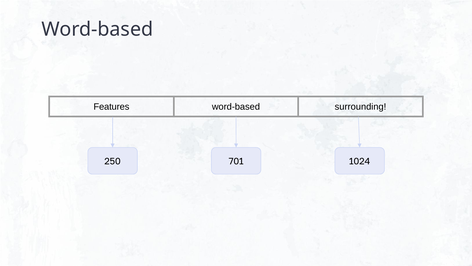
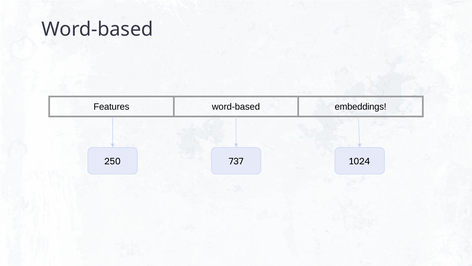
surrounding: surrounding -> embeddings (361, 106)
701: 701 -> 737 (236, 161)
